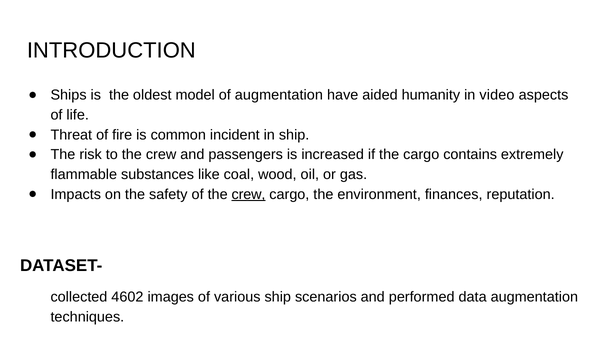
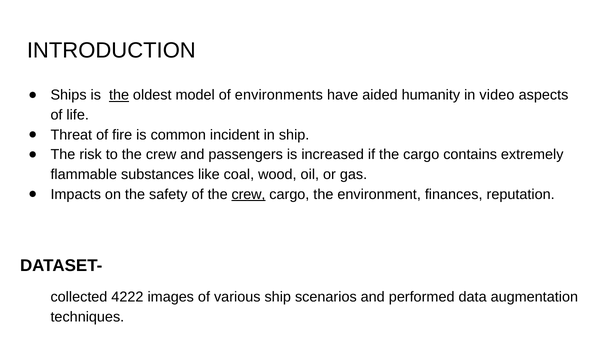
the underline: none -> present (119, 95)
of augmentation: augmentation -> environments (279, 95)
4602: 4602 -> 4222 (127, 297)
